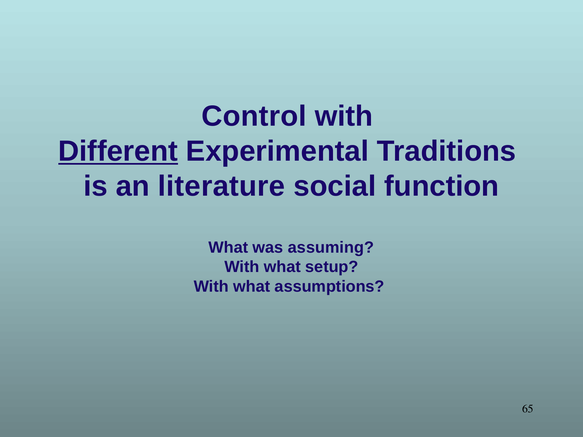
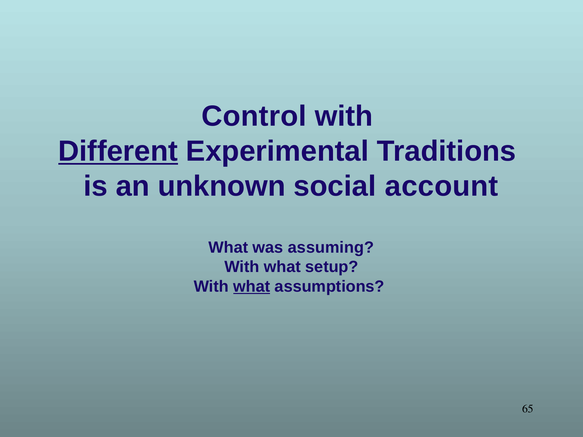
literature: literature -> unknown (222, 186)
function: function -> account (442, 186)
what underline: none -> present (252, 287)
